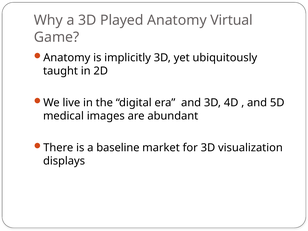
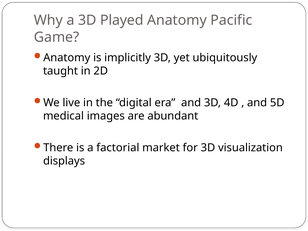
Virtual: Virtual -> Pacific (231, 20)
baseline: baseline -> factorial (118, 148)
